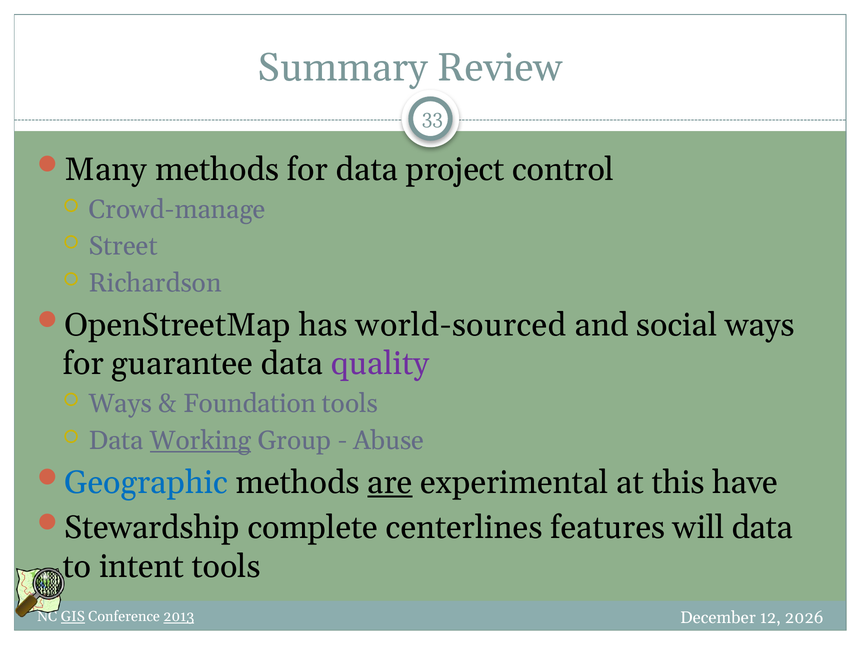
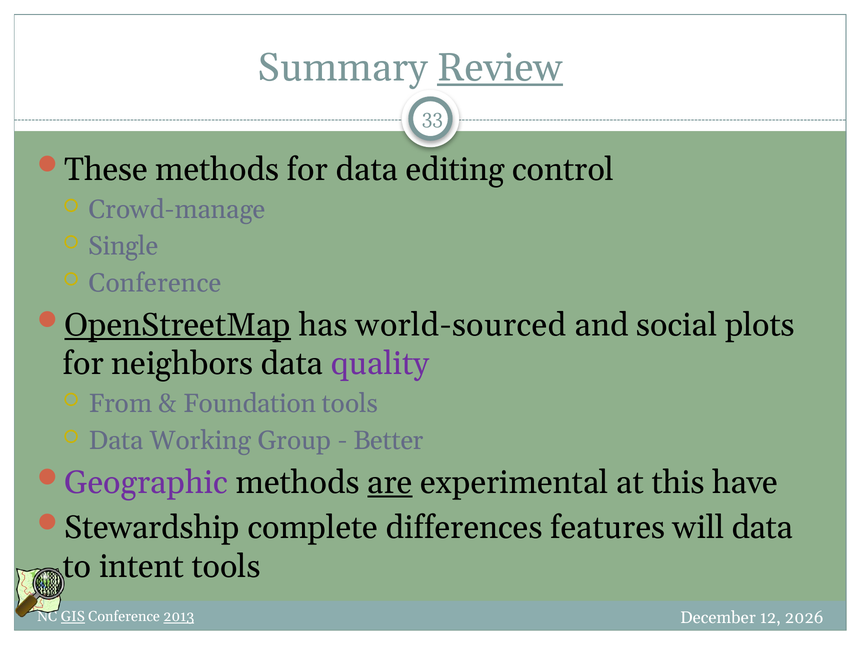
Review underline: none -> present (500, 68)
Many: Many -> These (106, 170)
project: project -> editing (455, 170)
Street: Street -> Single (123, 247)
Richardson: Richardson -> Conference (155, 283)
OpenStreetMap underline: none -> present (178, 325)
social ways: ways -> plots (760, 325)
guarantee: guarantee -> neighbors (182, 364)
Ways: Ways -> From (120, 404)
Working underline: present -> none (201, 441)
Abuse: Abuse -> Better (389, 441)
Geographic colour: blue -> purple (146, 483)
centerlines: centerlines -> differences (464, 528)
